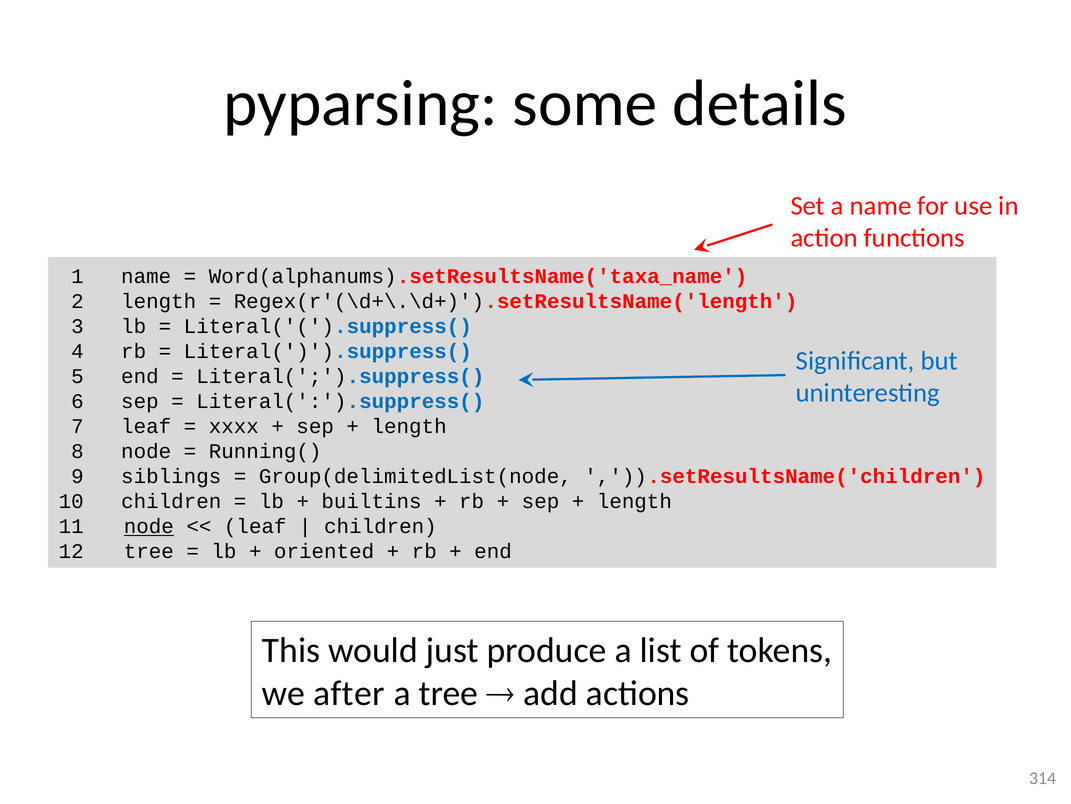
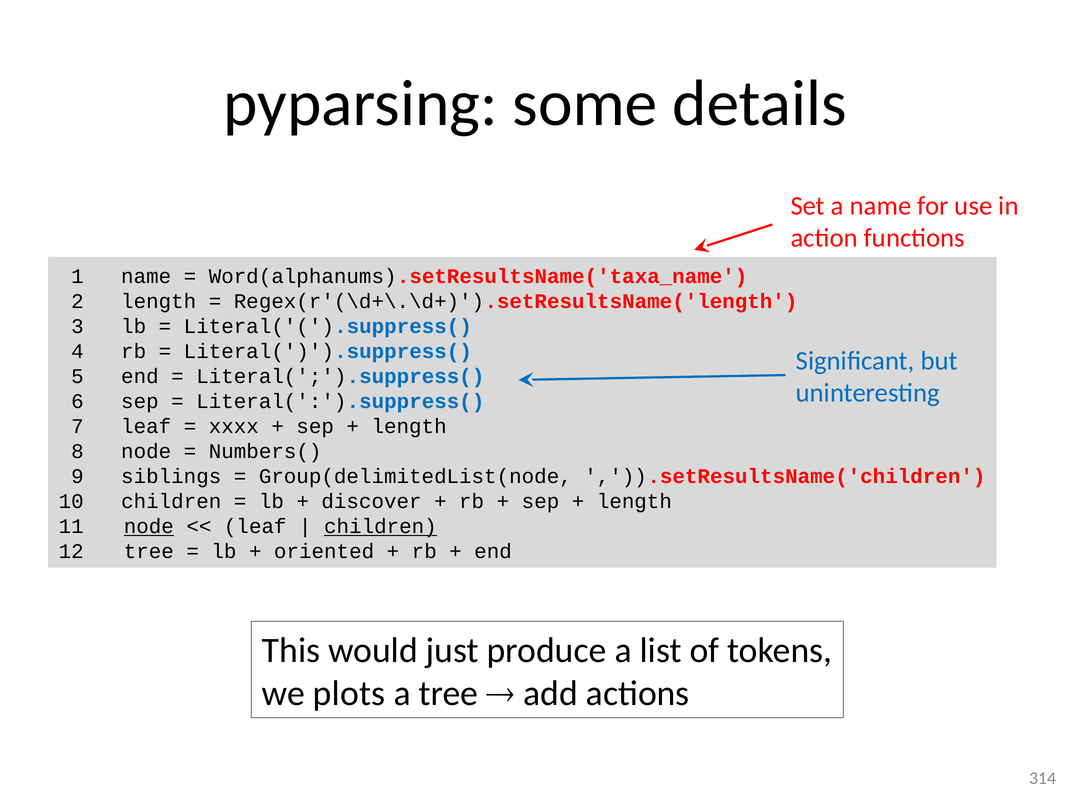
Running(: Running( -> Numbers( (265, 451)
builtins: builtins -> discover (371, 501)
children underline: none -> present (380, 526)
after: after -> plots (349, 693)
